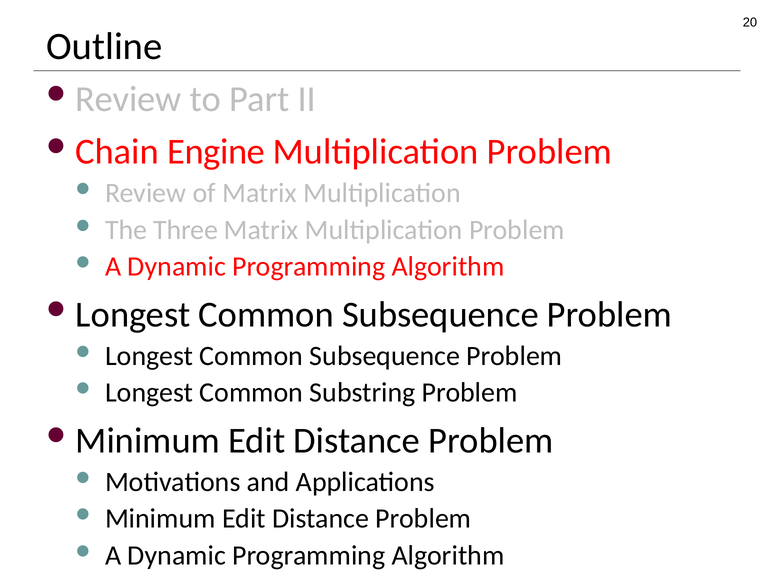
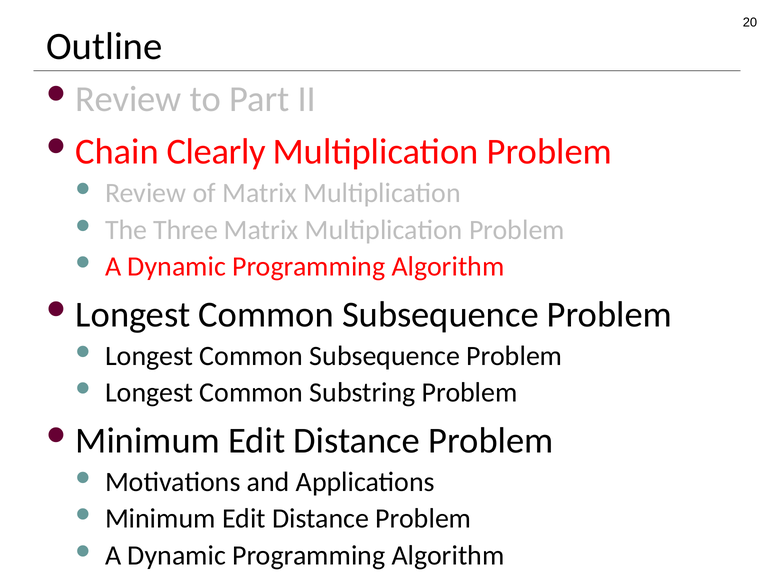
Engine: Engine -> Clearly (216, 152)
